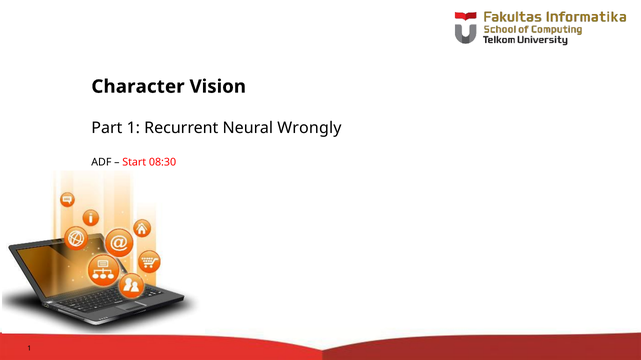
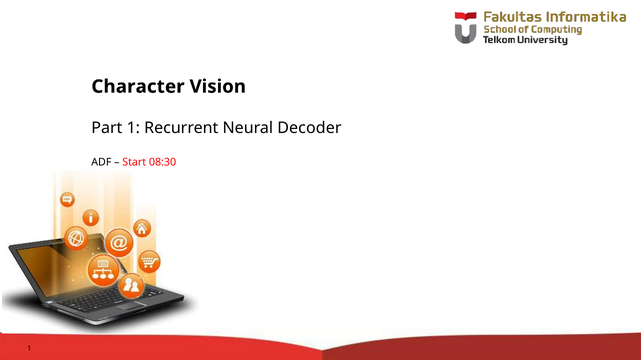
Wrongly: Wrongly -> Decoder (309, 128)
